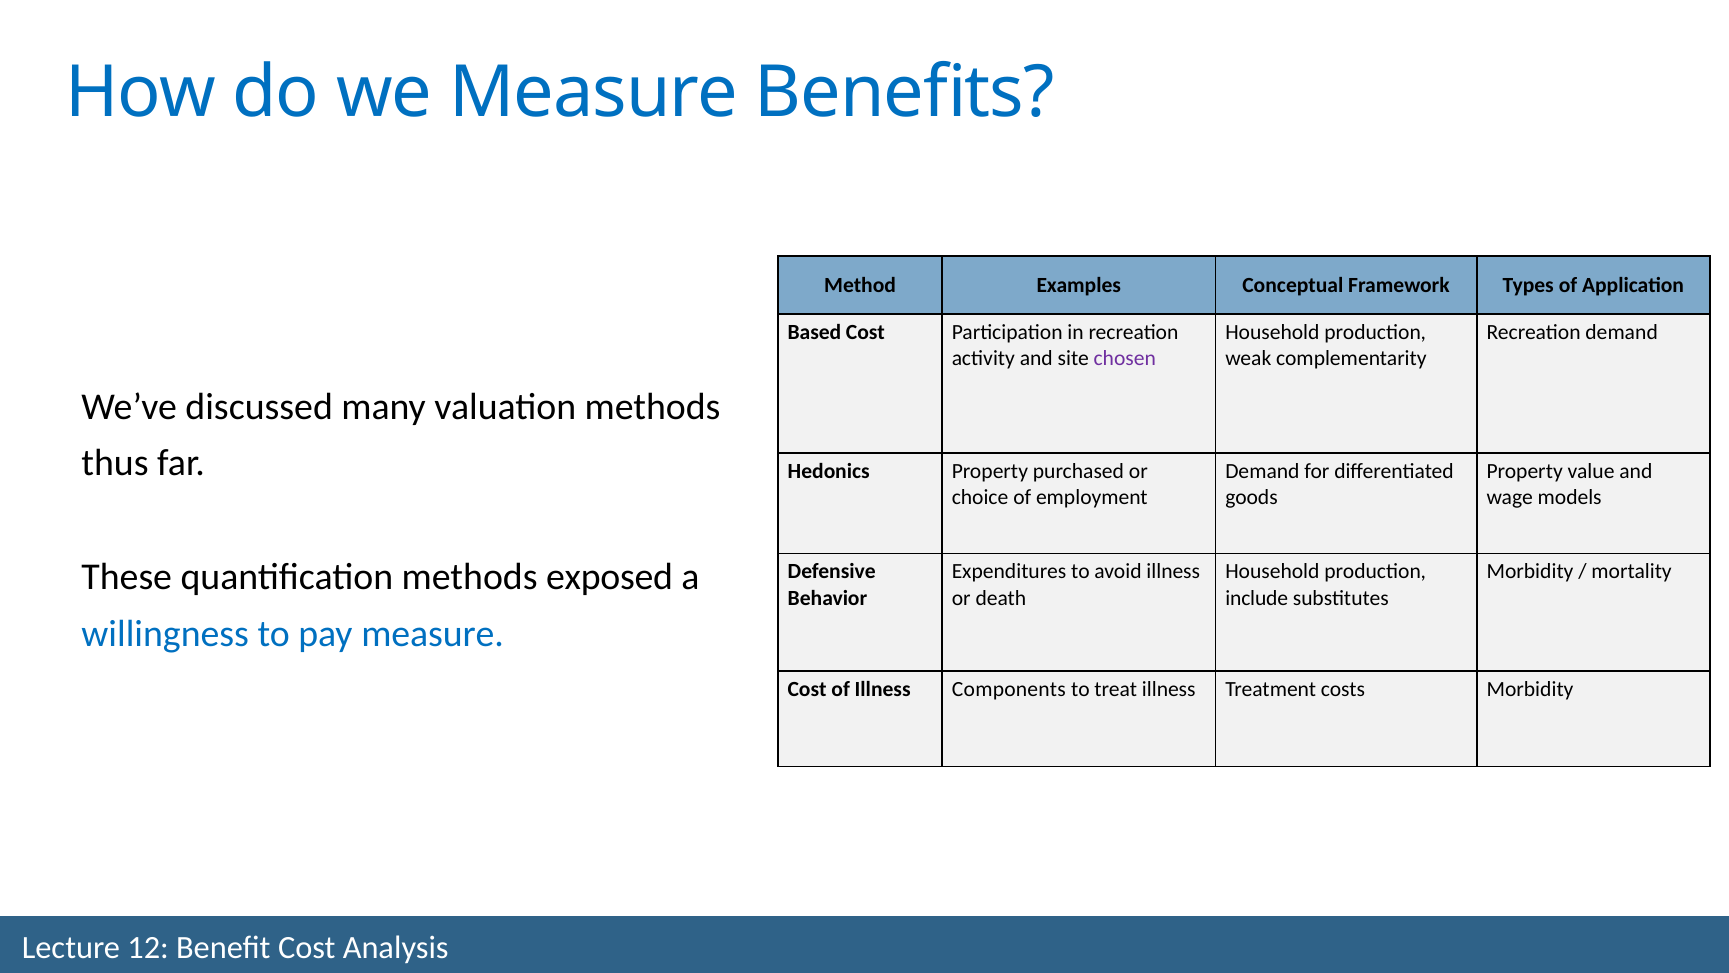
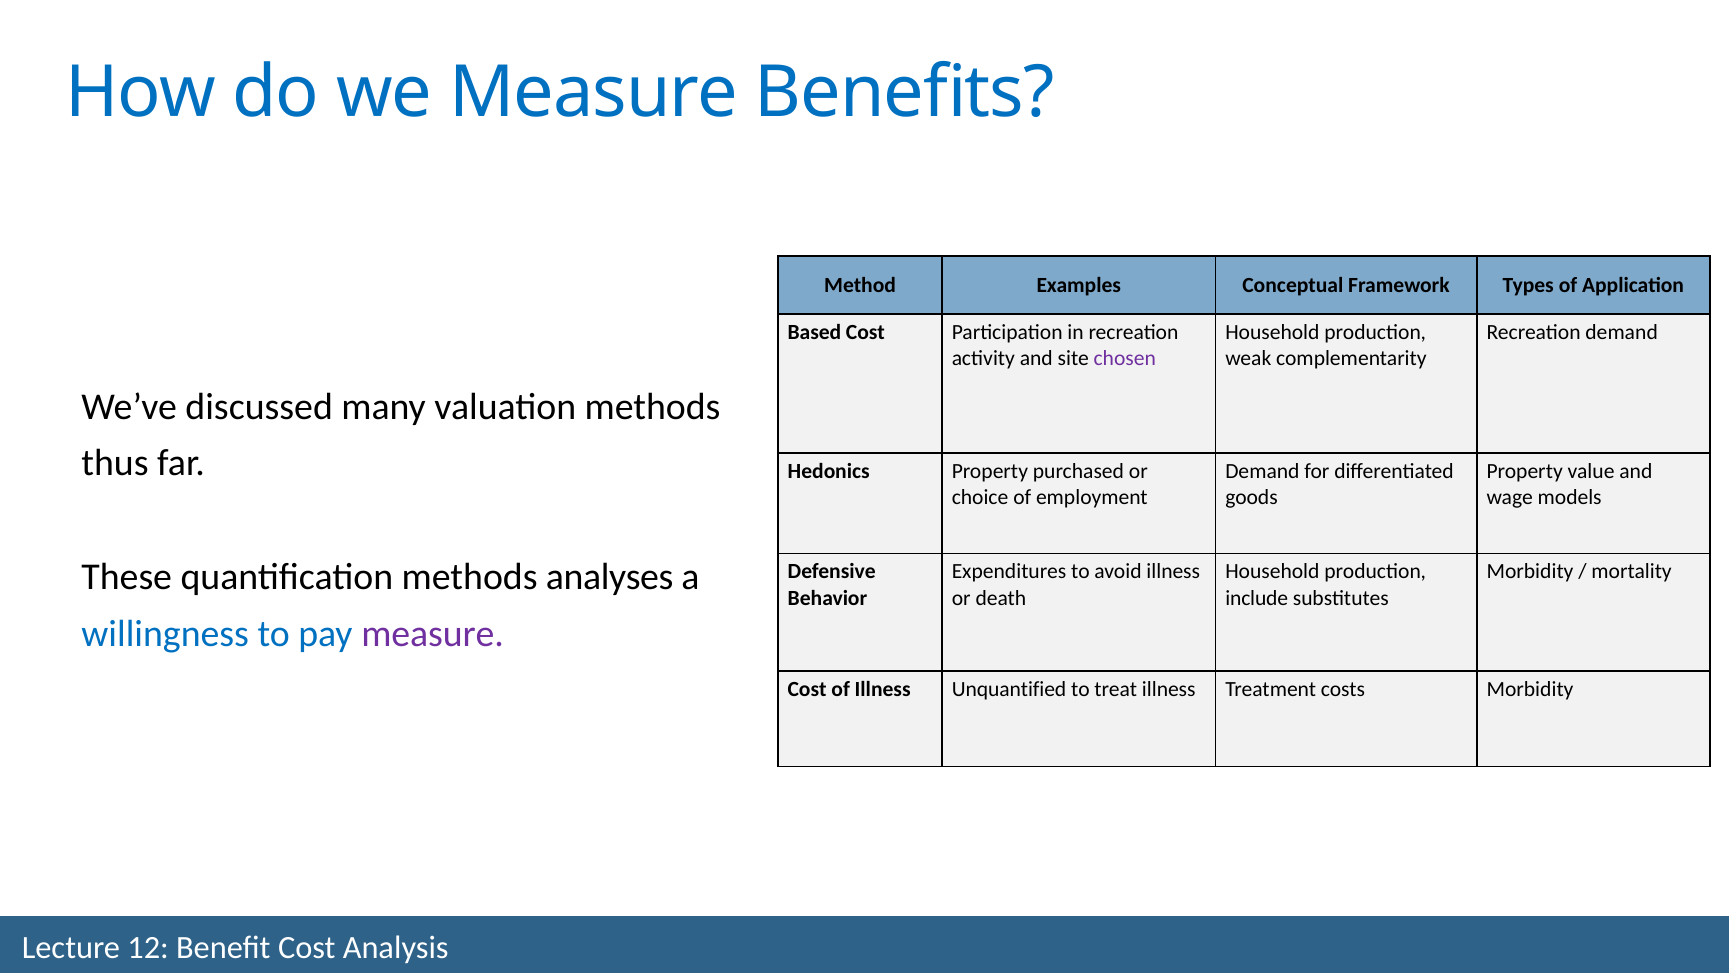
exposed: exposed -> analyses (610, 577)
measure colour: blue -> purple (433, 633)
Components: Components -> Unquantified (1009, 689)
